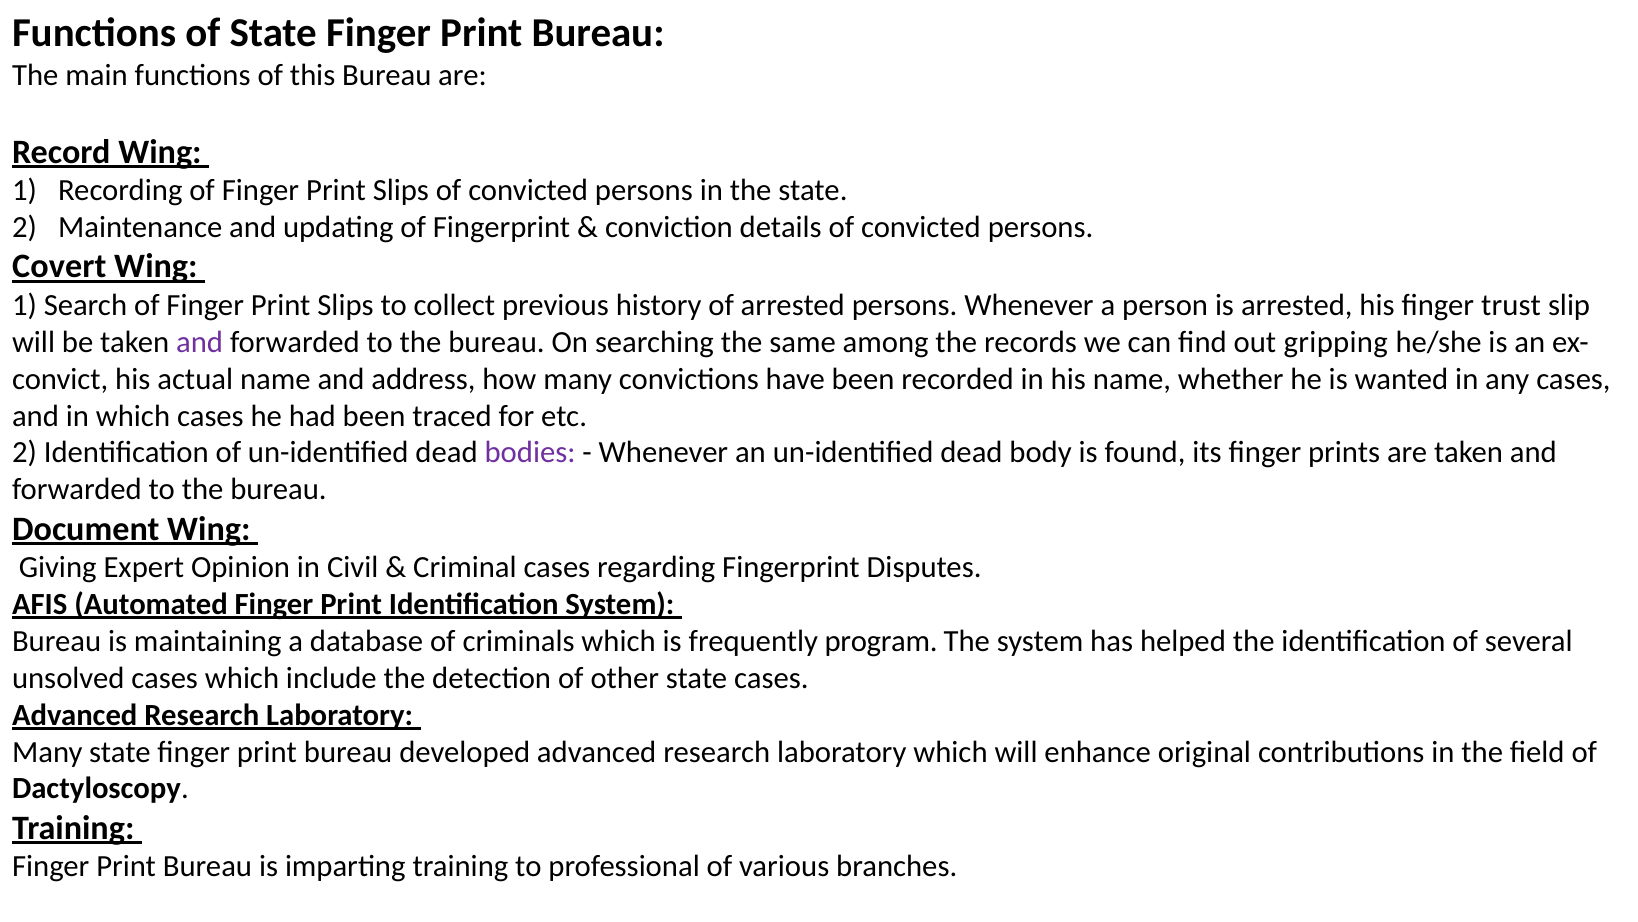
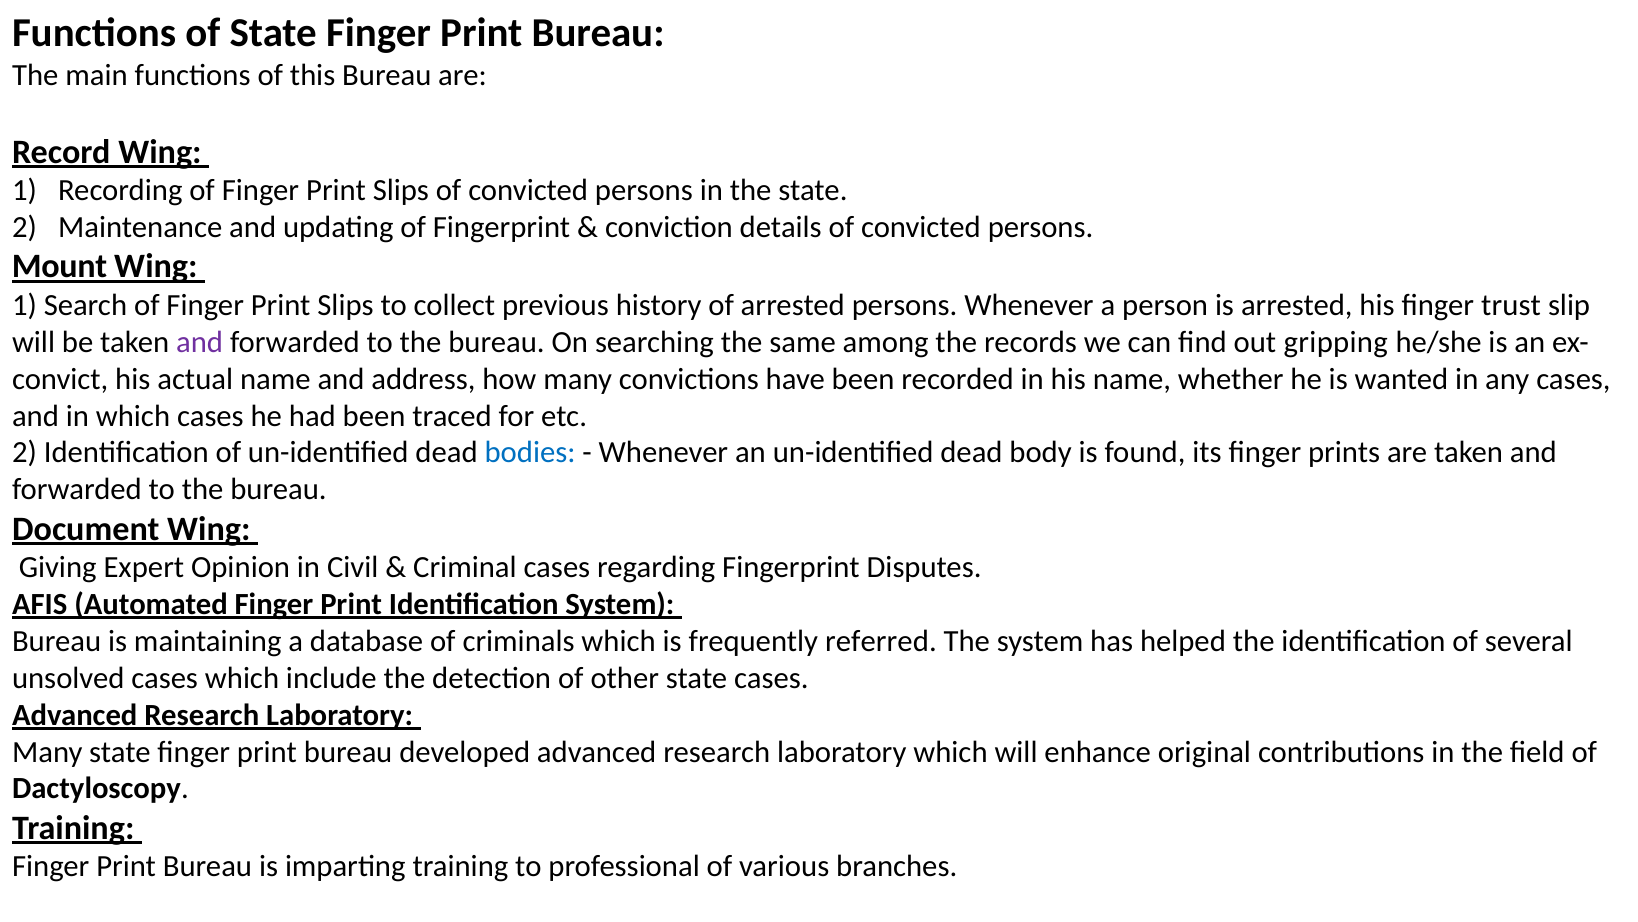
Covert: Covert -> Mount (60, 266)
bodies colour: purple -> blue (530, 452)
program: program -> referred (881, 641)
